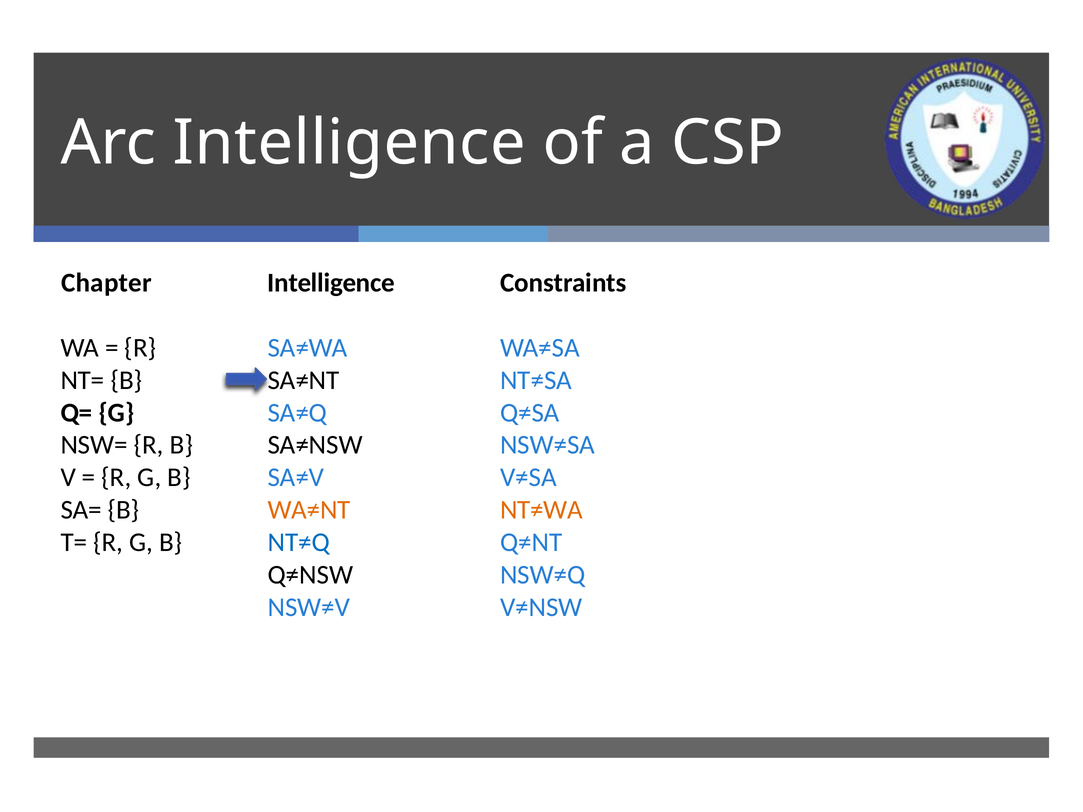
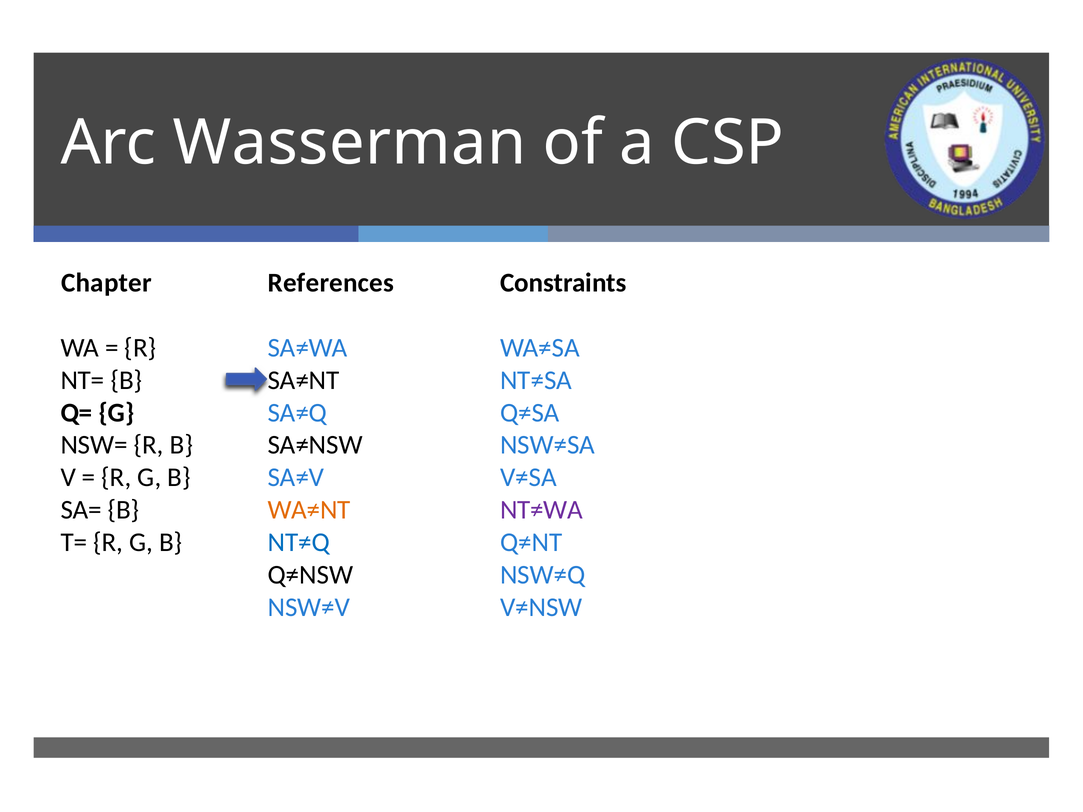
Arc Intelligence: Intelligence -> Wasserman (349, 143)
Intelligence: Intelligence -> References (331, 283)
NT≠WA colour: orange -> purple (541, 510)
